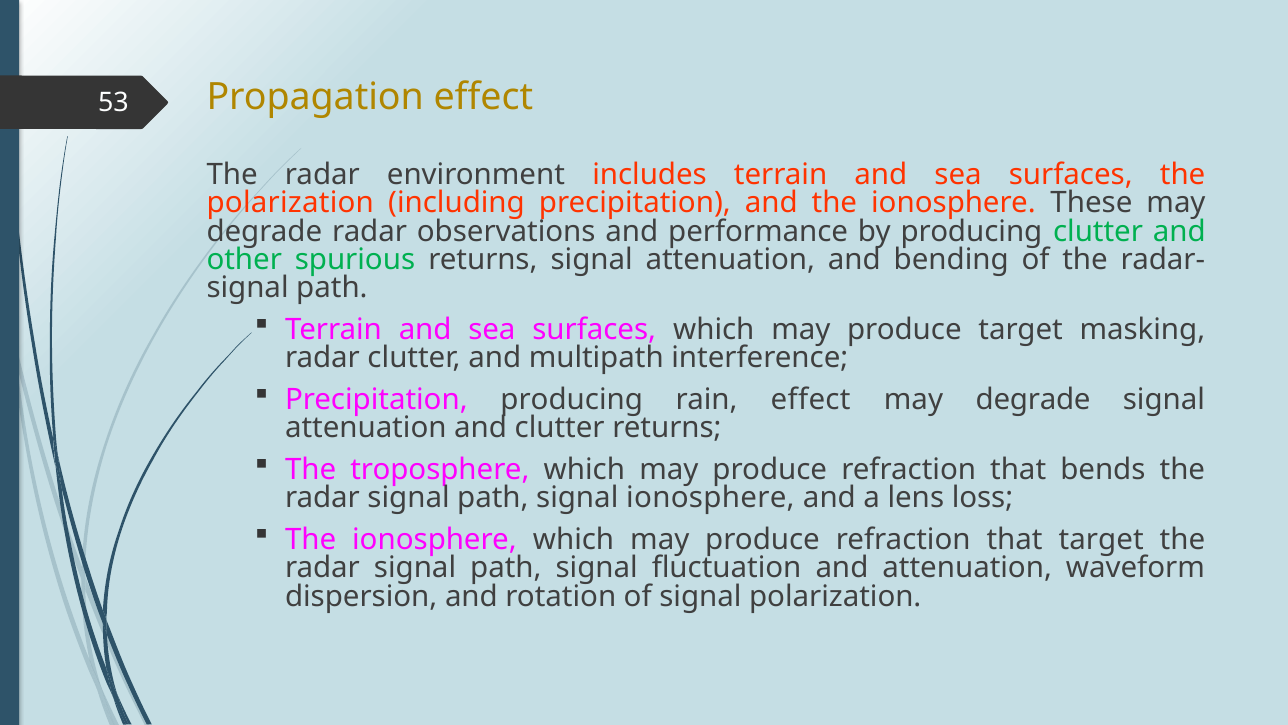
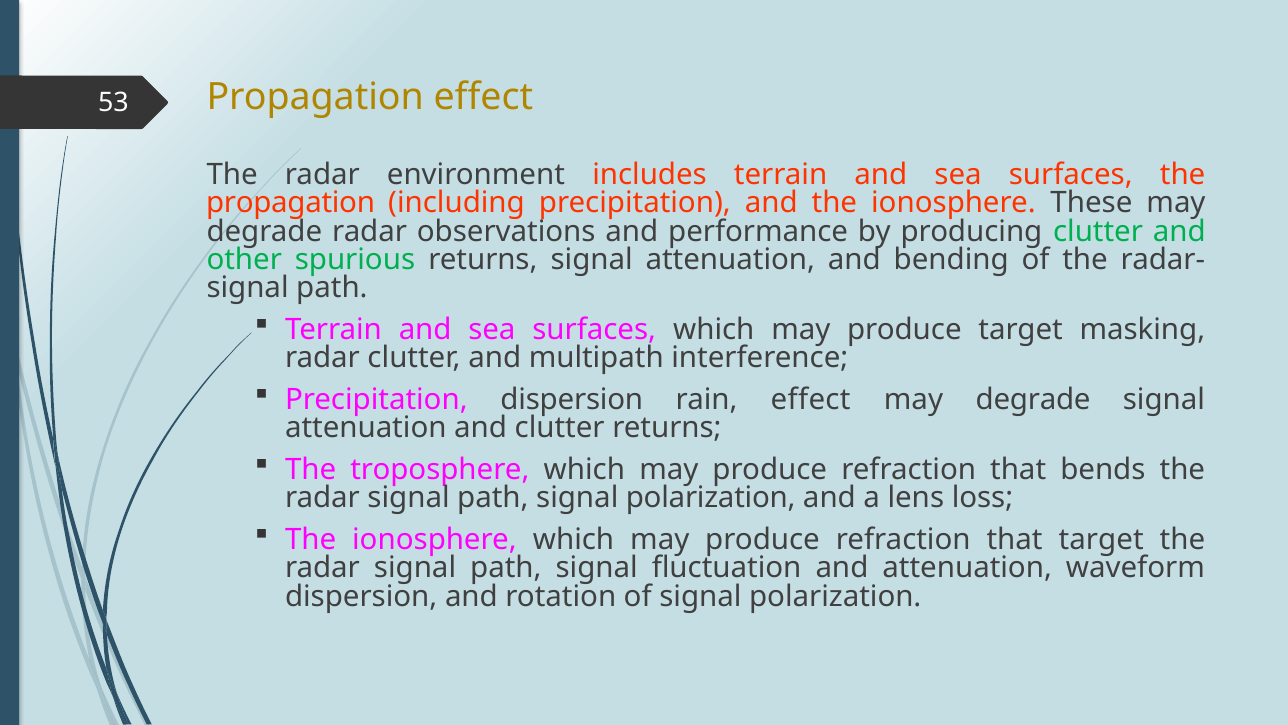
polarization: polarization -> propagation (291, 203)
Precipitation producing: producing -> dispersion (572, 399)
path signal ionosphere: ionosphere -> polarization (711, 498)
